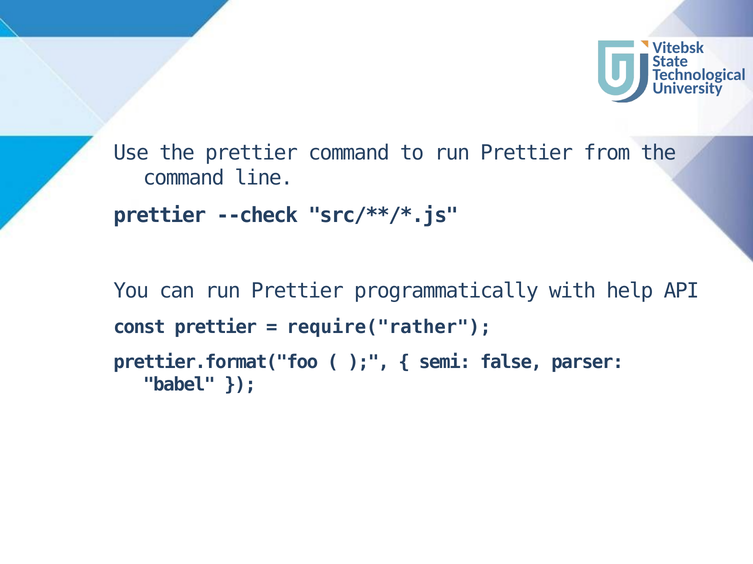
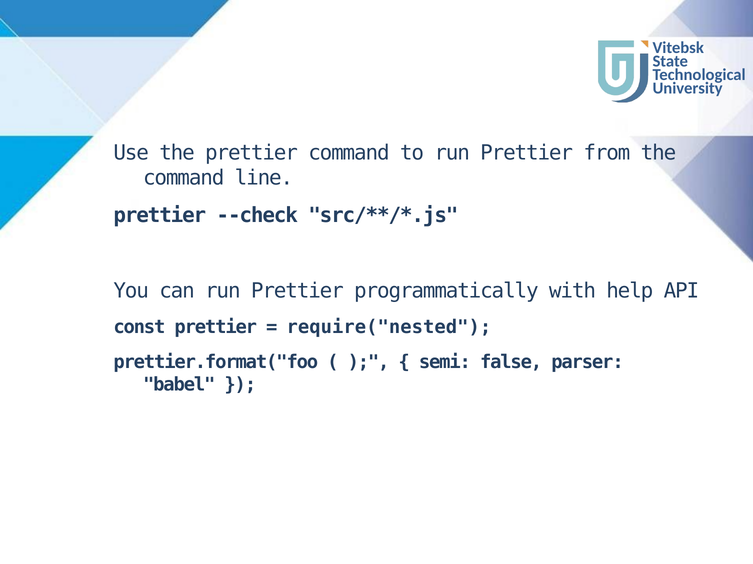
require("rather: require("rather -> require("nested (389, 327)
